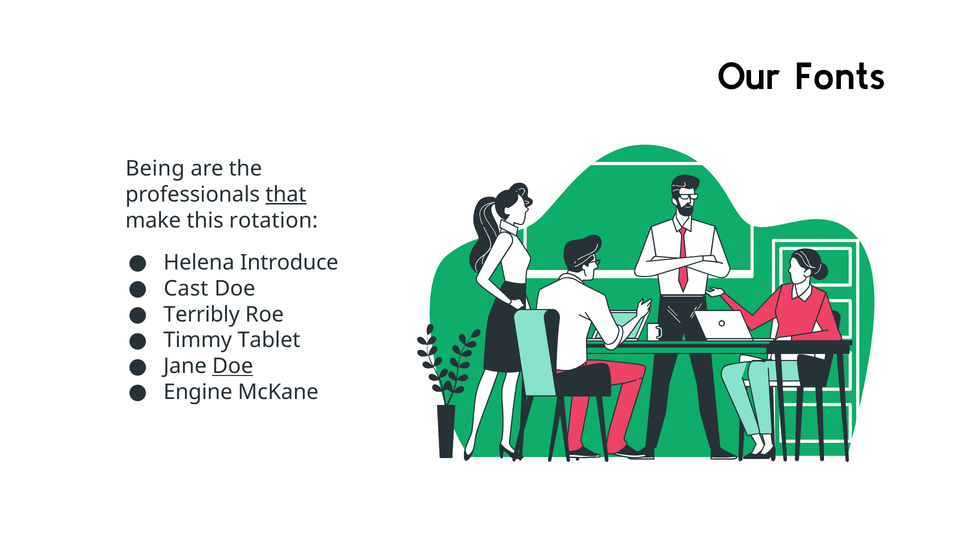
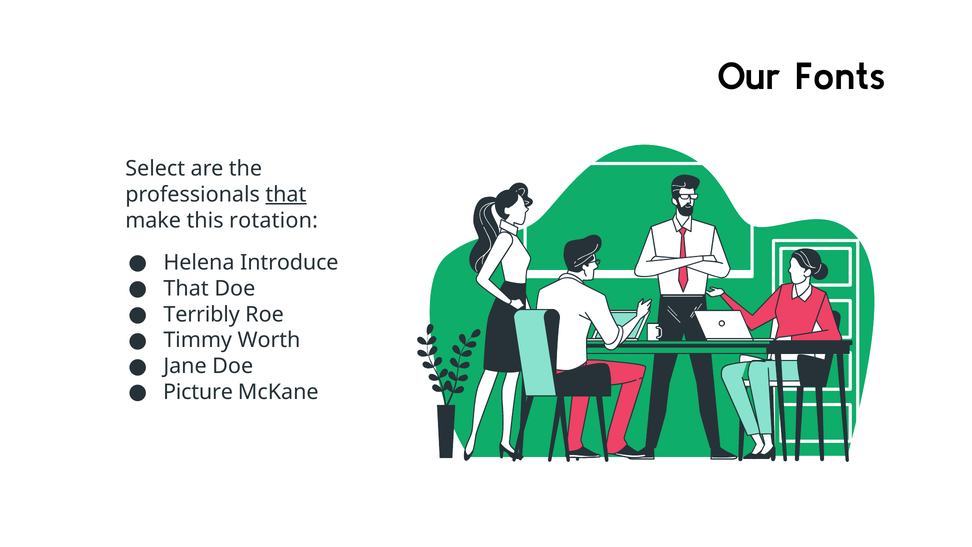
Being: Being -> Select (155, 169)
Cast: Cast -> That (186, 288)
Tablet: Tablet -> Worth (269, 340)
Doe underline: present -> none (233, 366)
Engine: Engine -> Picture (198, 392)
